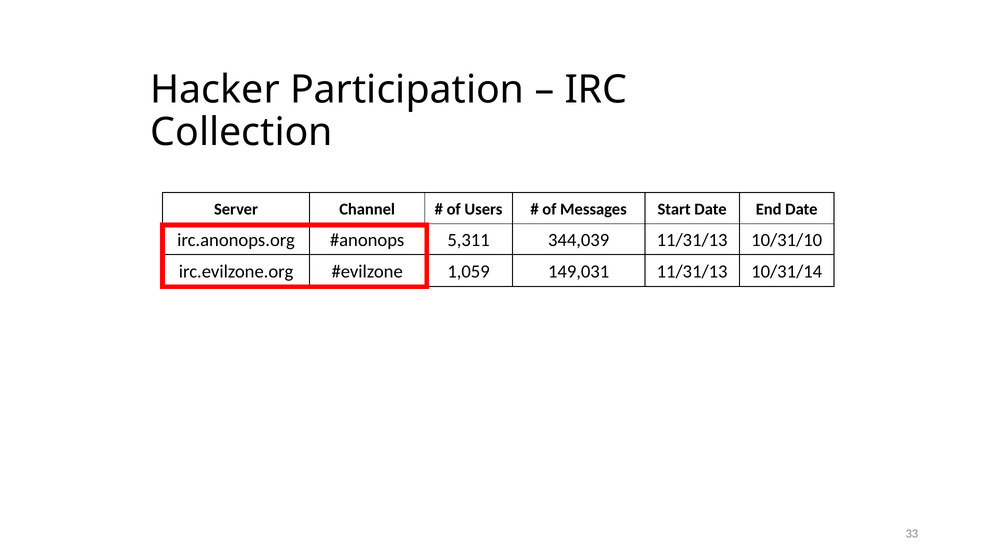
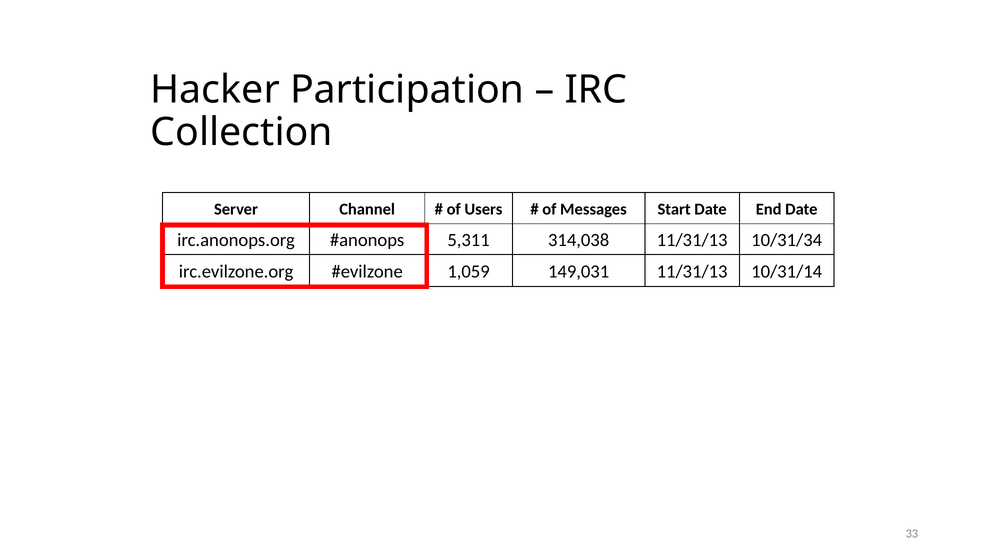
344,039: 344,039 -> 314,038 (579, 240)
10/31/10: 10/31/10 -> 10/31/34 (787, 240)
